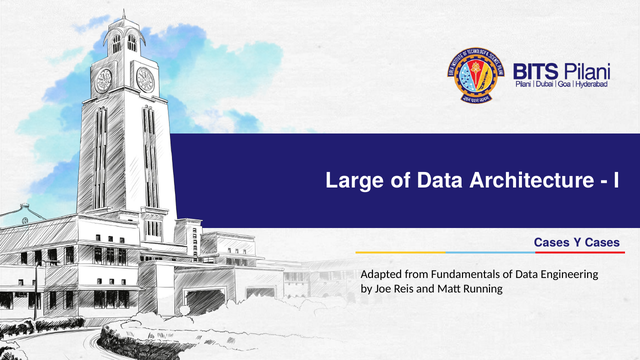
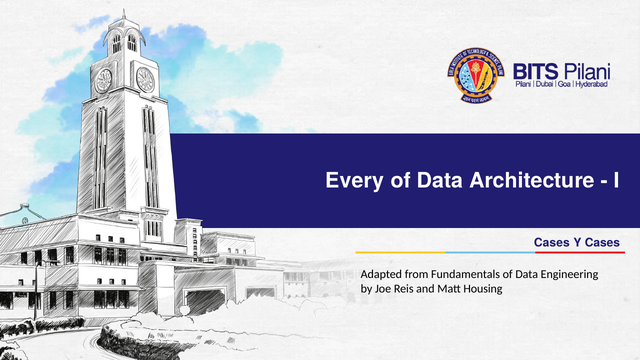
Large: Large -> Every (355, 181)
Running: Running -> Housing (483, 289)
